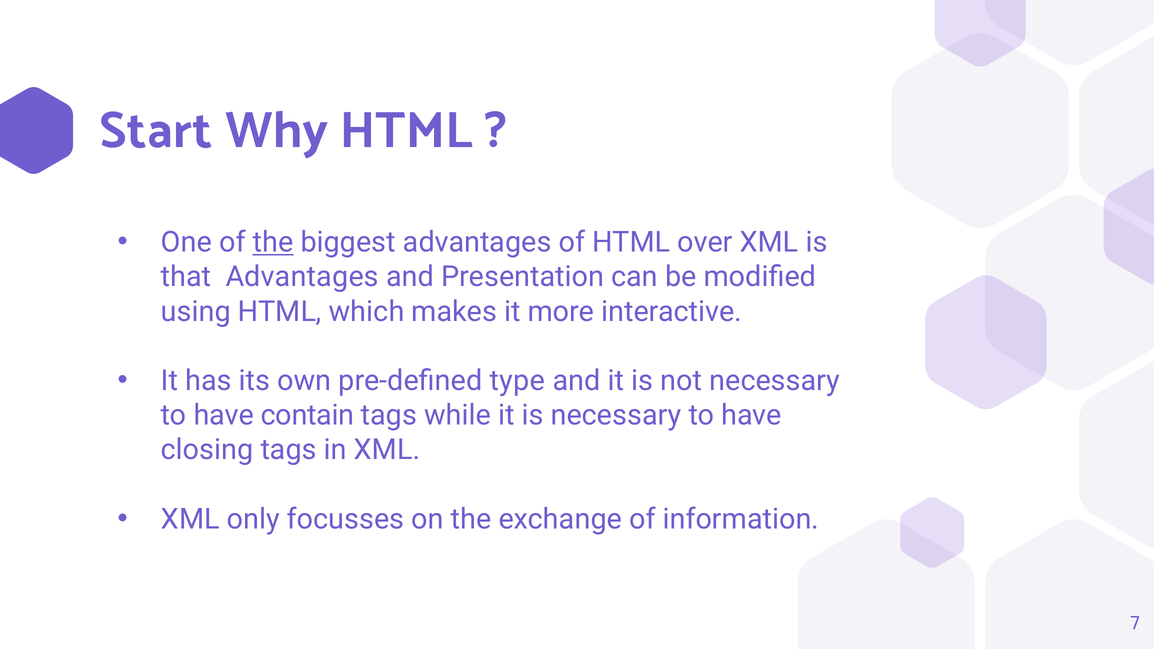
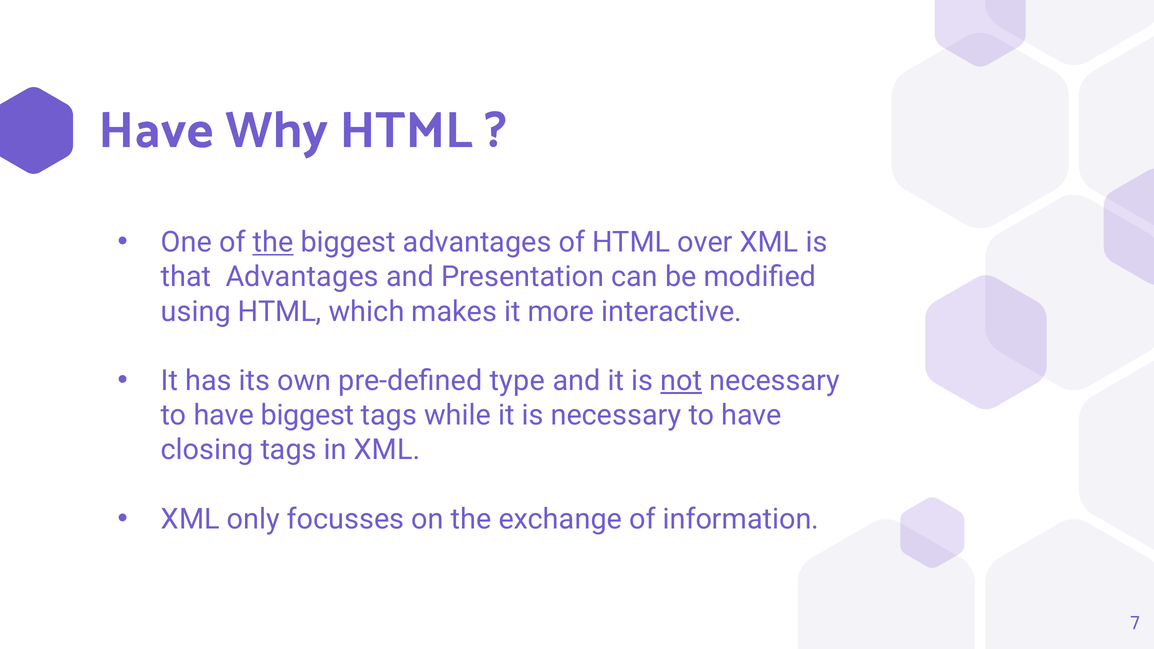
Start: Start -> Have (156, 130)
not underline: none -> present (681, 381)
have contain: contain -> biggest (308, 415)
